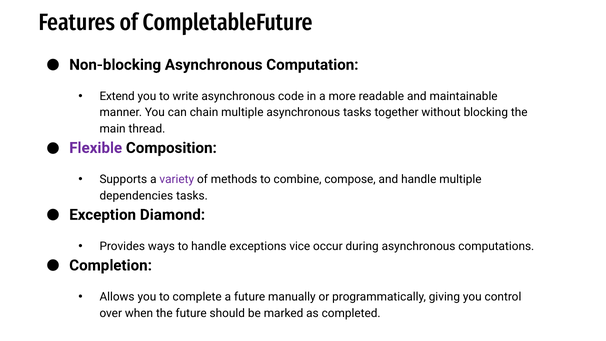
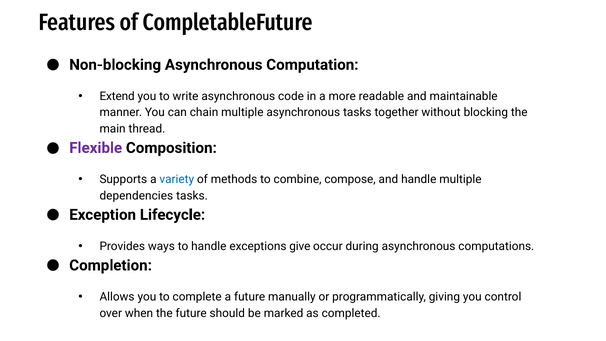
variety colour: purple -> blue (177, 179)
Diamond: Diamond -> Lifecycle (173, 215)
vice: vice -> give (300, 246)
